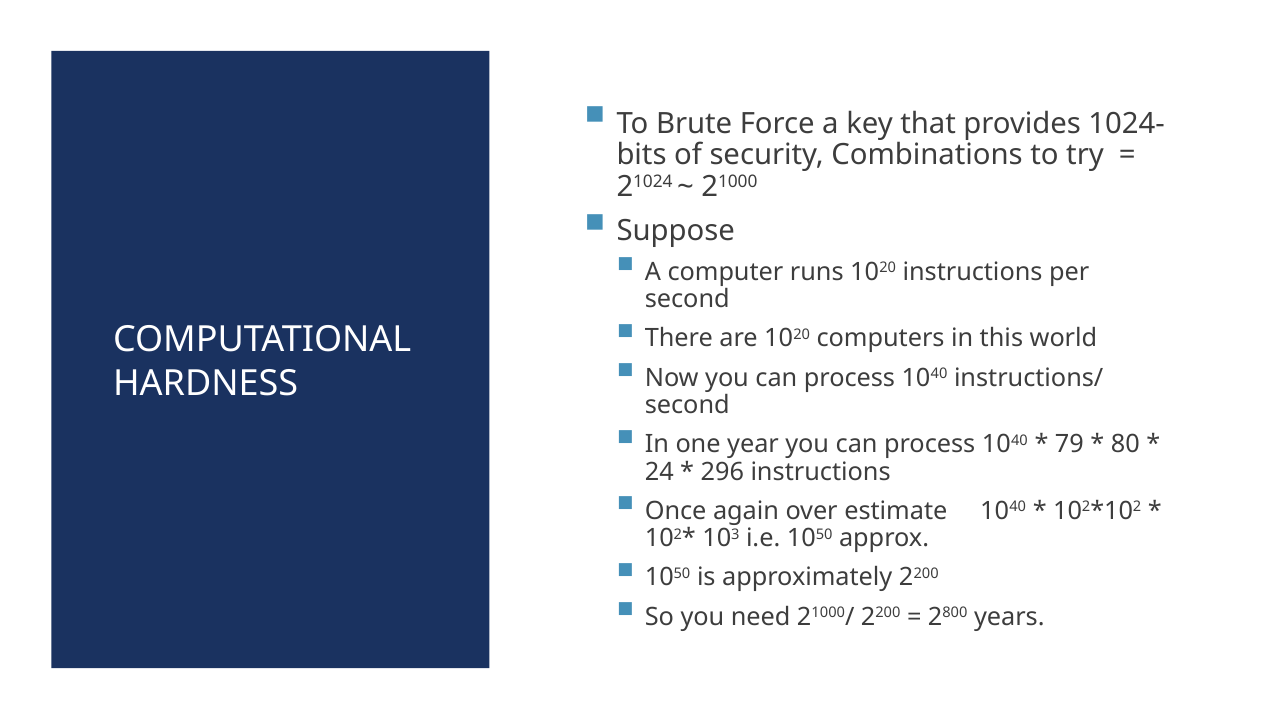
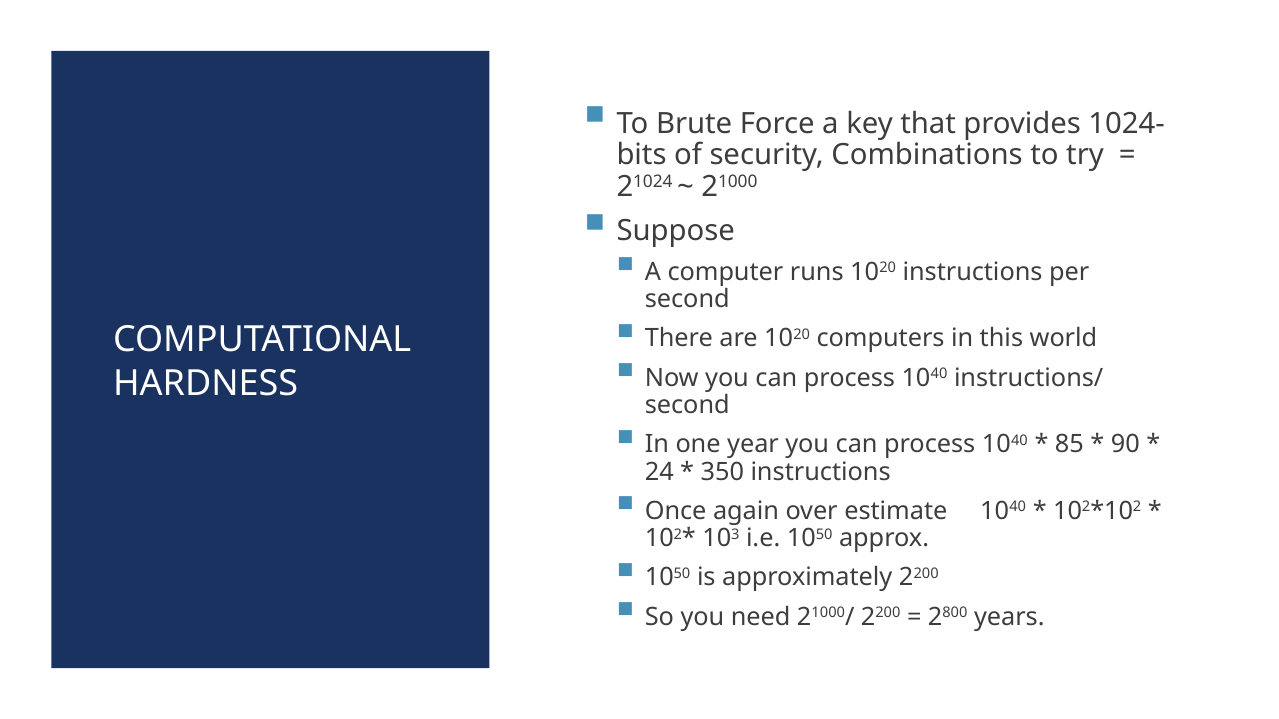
79: 79 -> 85 (1069, 445)
80: 80 -> 90 (1125, 445)
296: 296 -> 350 (722, 472)
